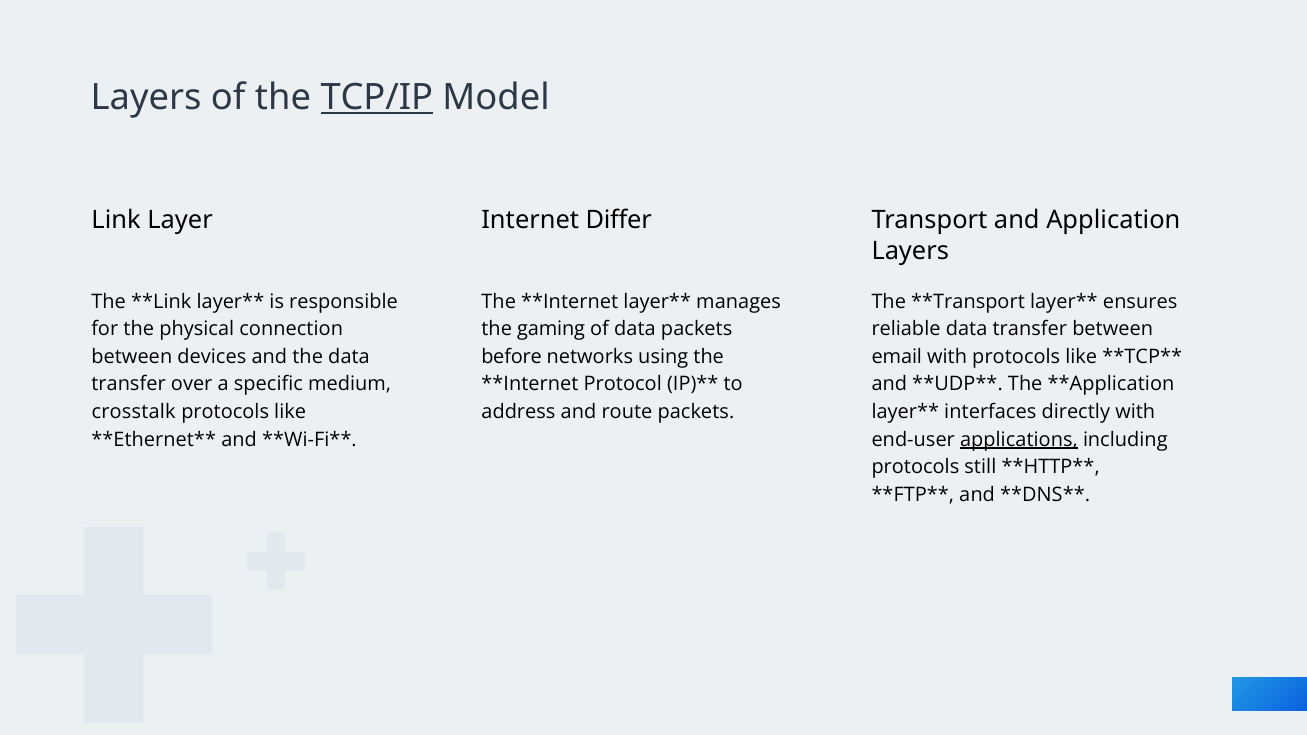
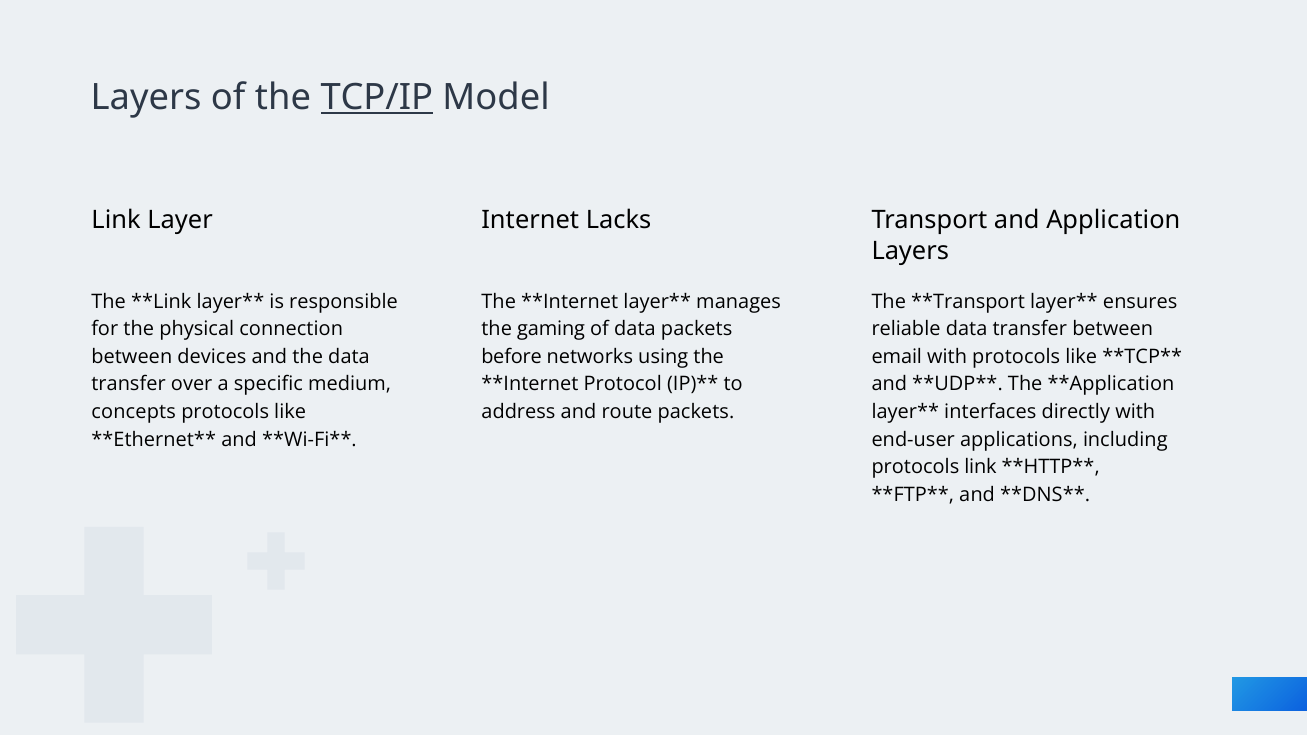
Differ: Differ -> Lacks (619, 220)
crosstalk: crosstalk -> concepts (134, 412)
applications underline: present -> none (1019, 440)
protocols still: still -> link (980, 467)
